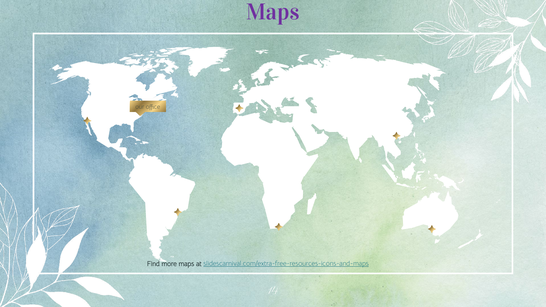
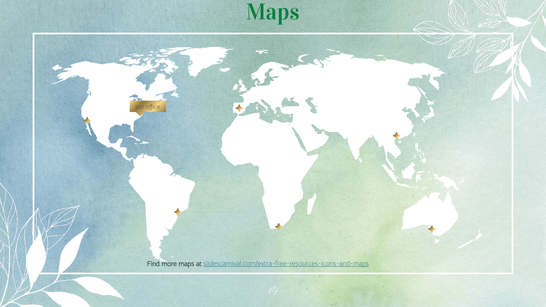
Maps colour: purple -> green (273, 12)
